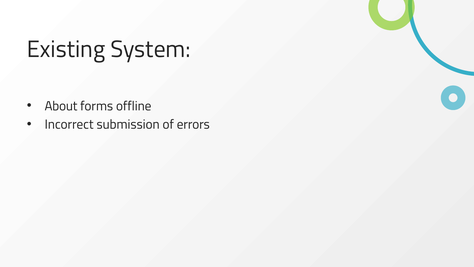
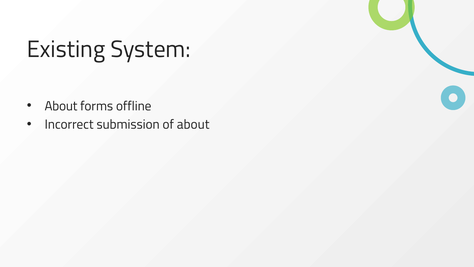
of errors: errors -> about (193, 124)
